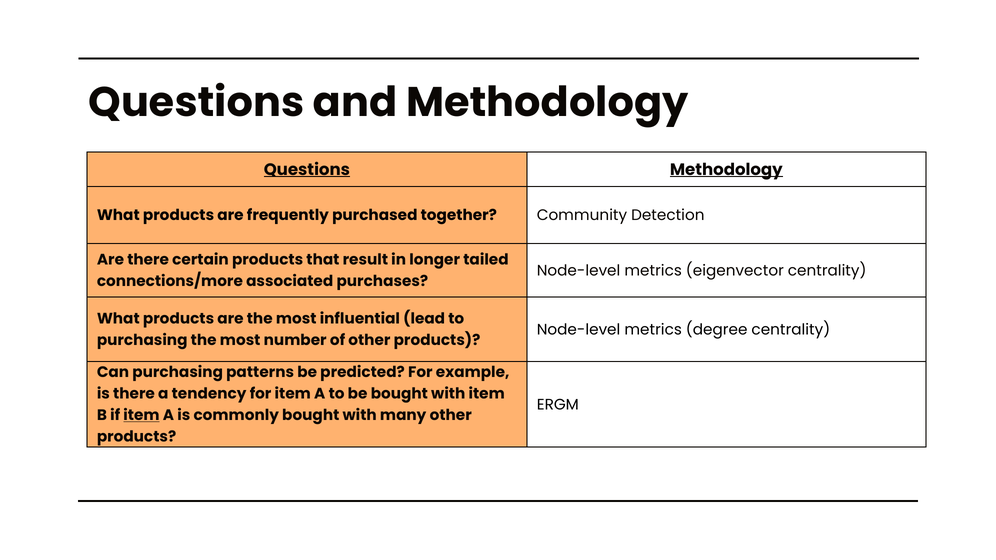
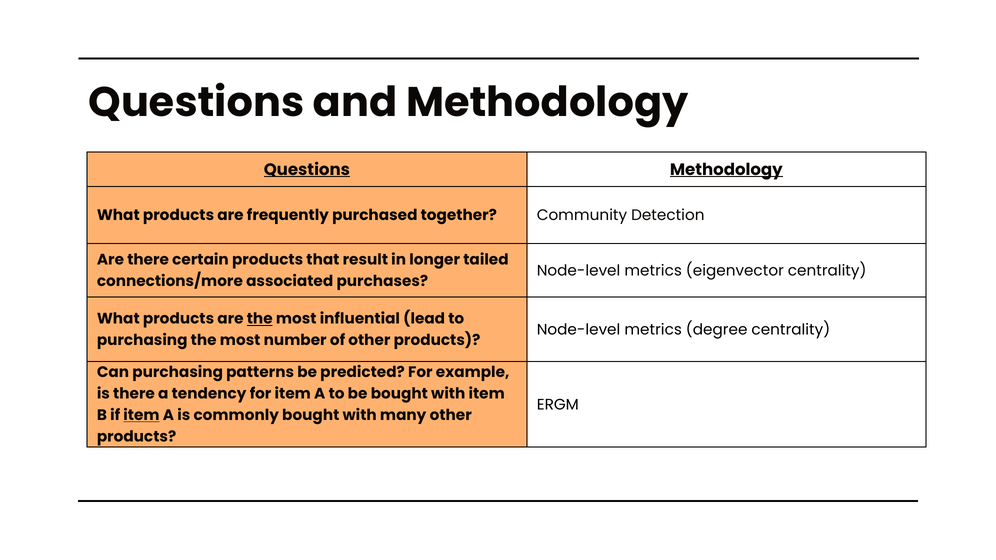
the underline: none -> present (260, 319)
